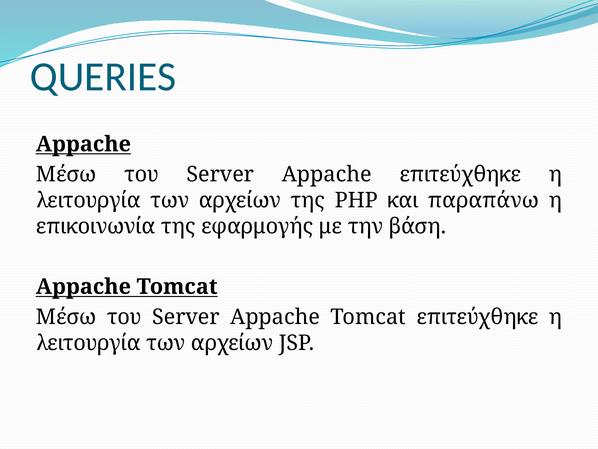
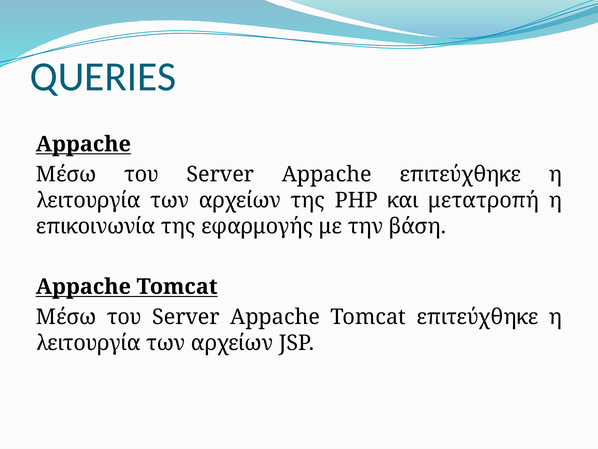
παραπάνω: παραπάνω -> μετατροπή (484, 200)
